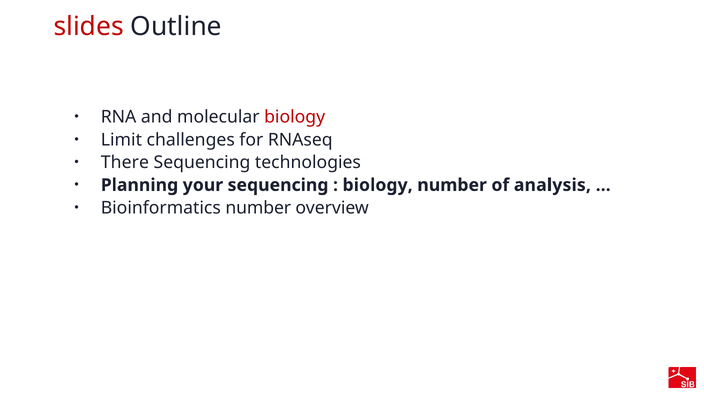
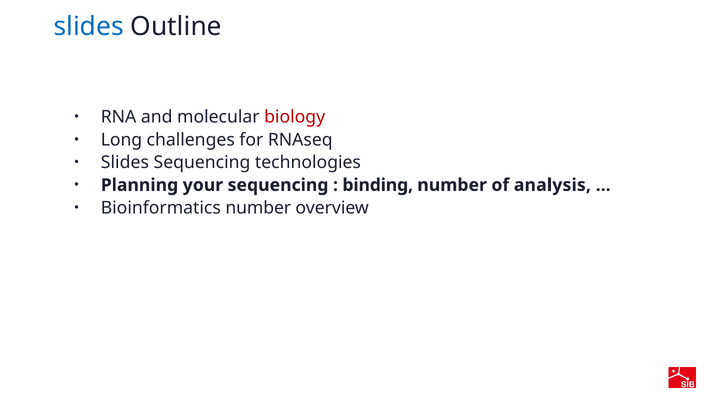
slides colour: red -> blue (89, 27)
Limit: Limit -> Long (121, 140)
There: There -> Slides (125, 162)
biology: biology -> binding (378, 185)
